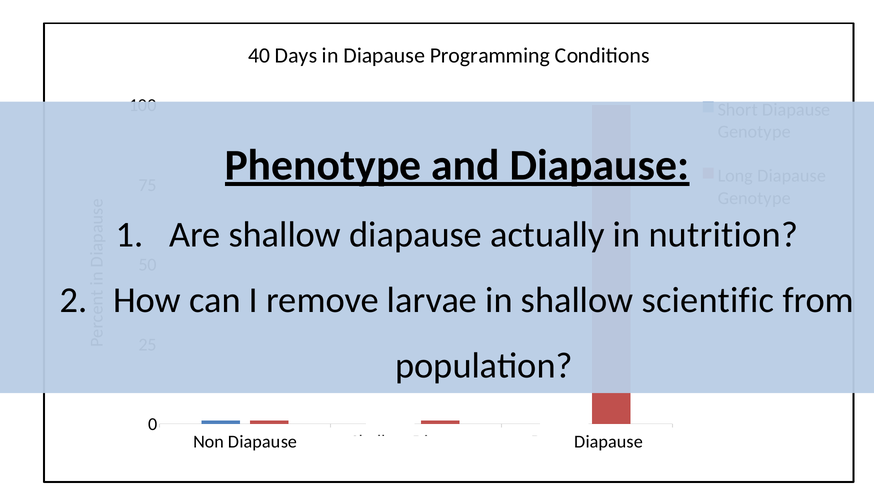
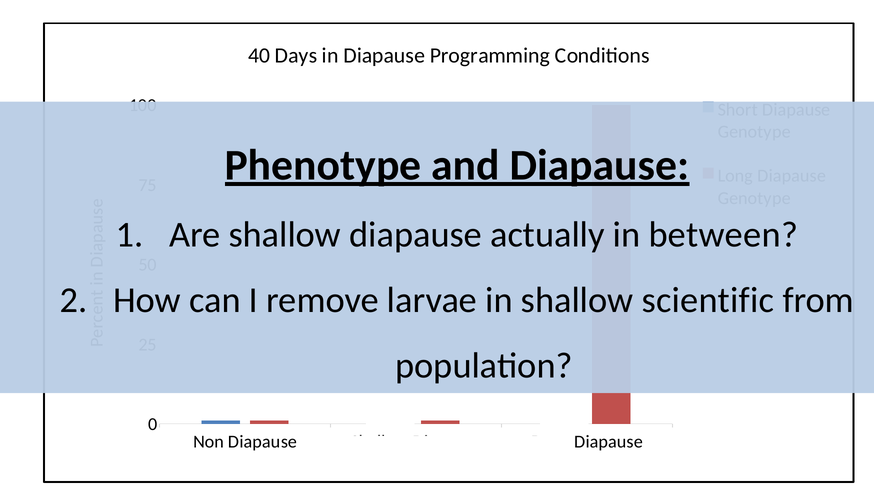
nutrition: nutrition -> between (723, 234)
